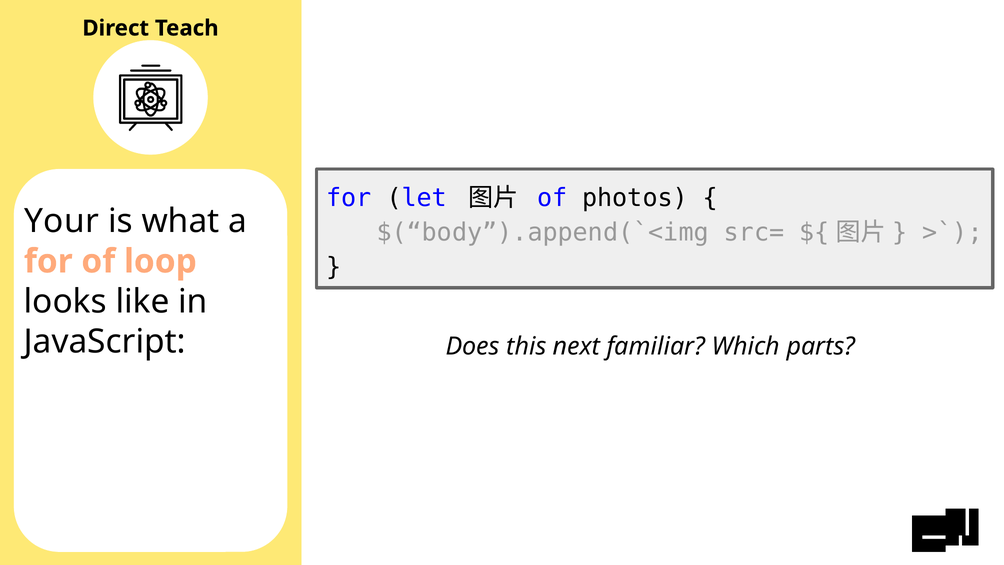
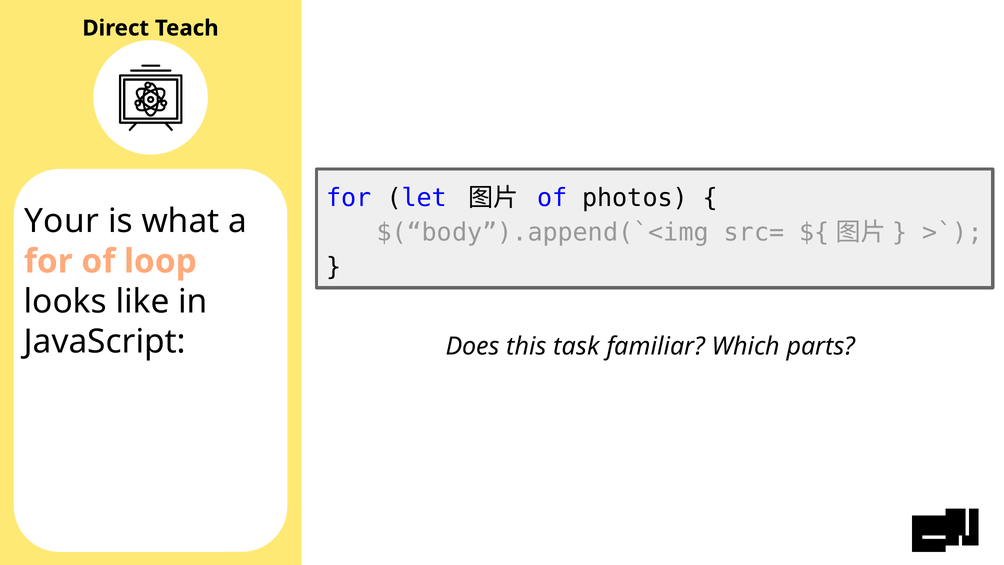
next: next -> task (576, 346)
